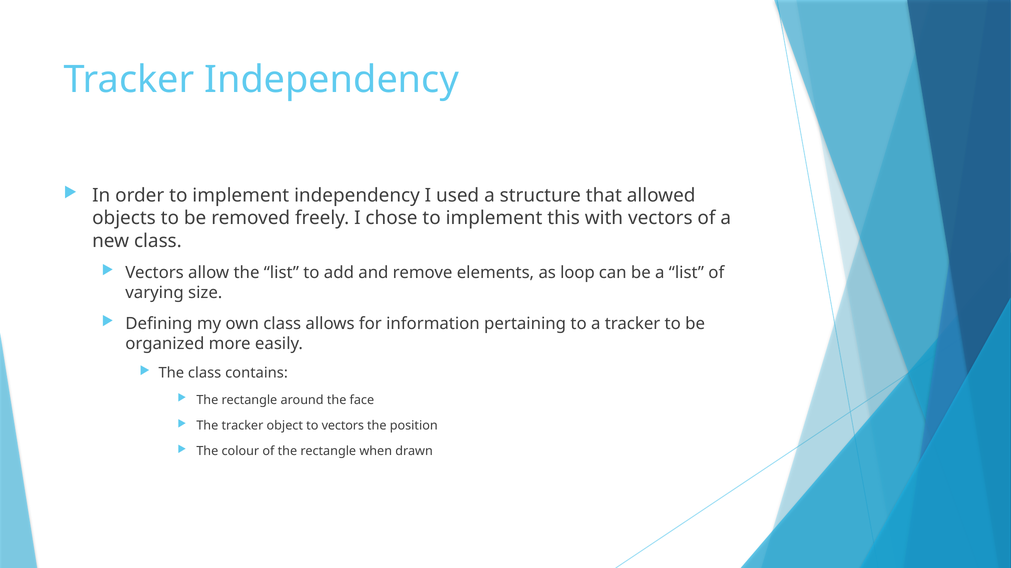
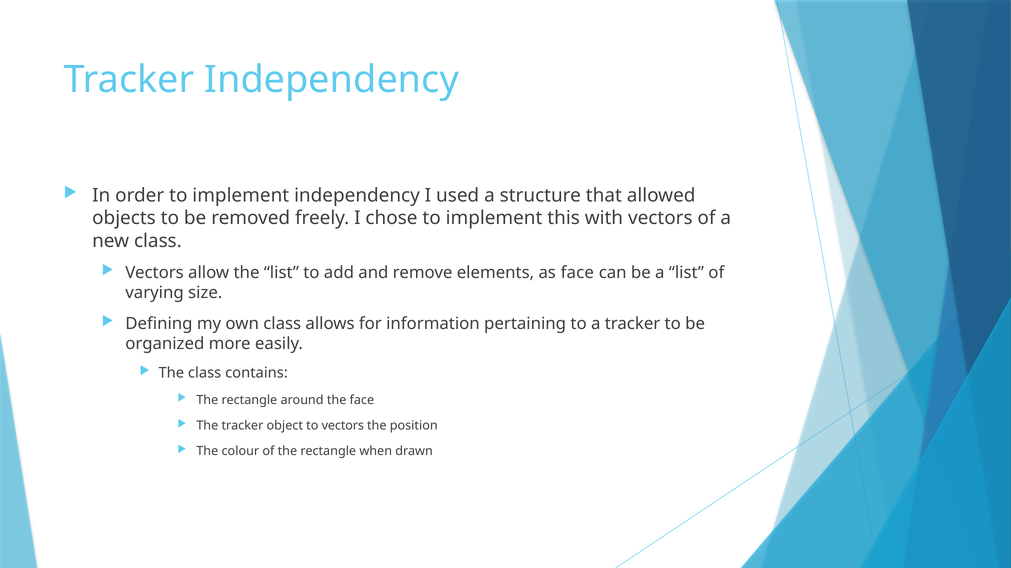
as loop: loop -> face (577, 273)
